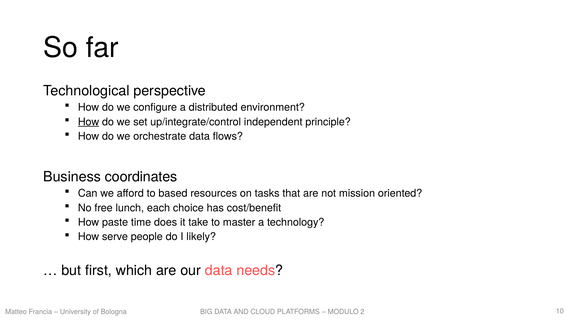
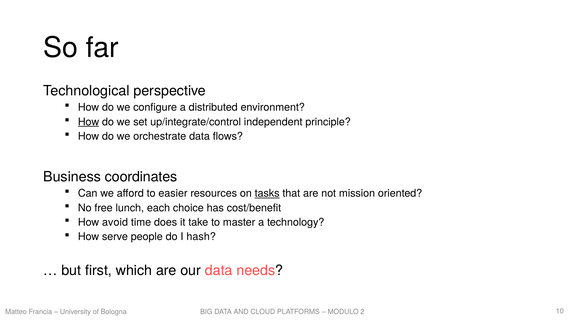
based: based -> easier (173, 193)
tasks underline: none -> present (267, 193)
paste: paste -> avoid (115, 222)
likely: likely -> hash (201, 236)
